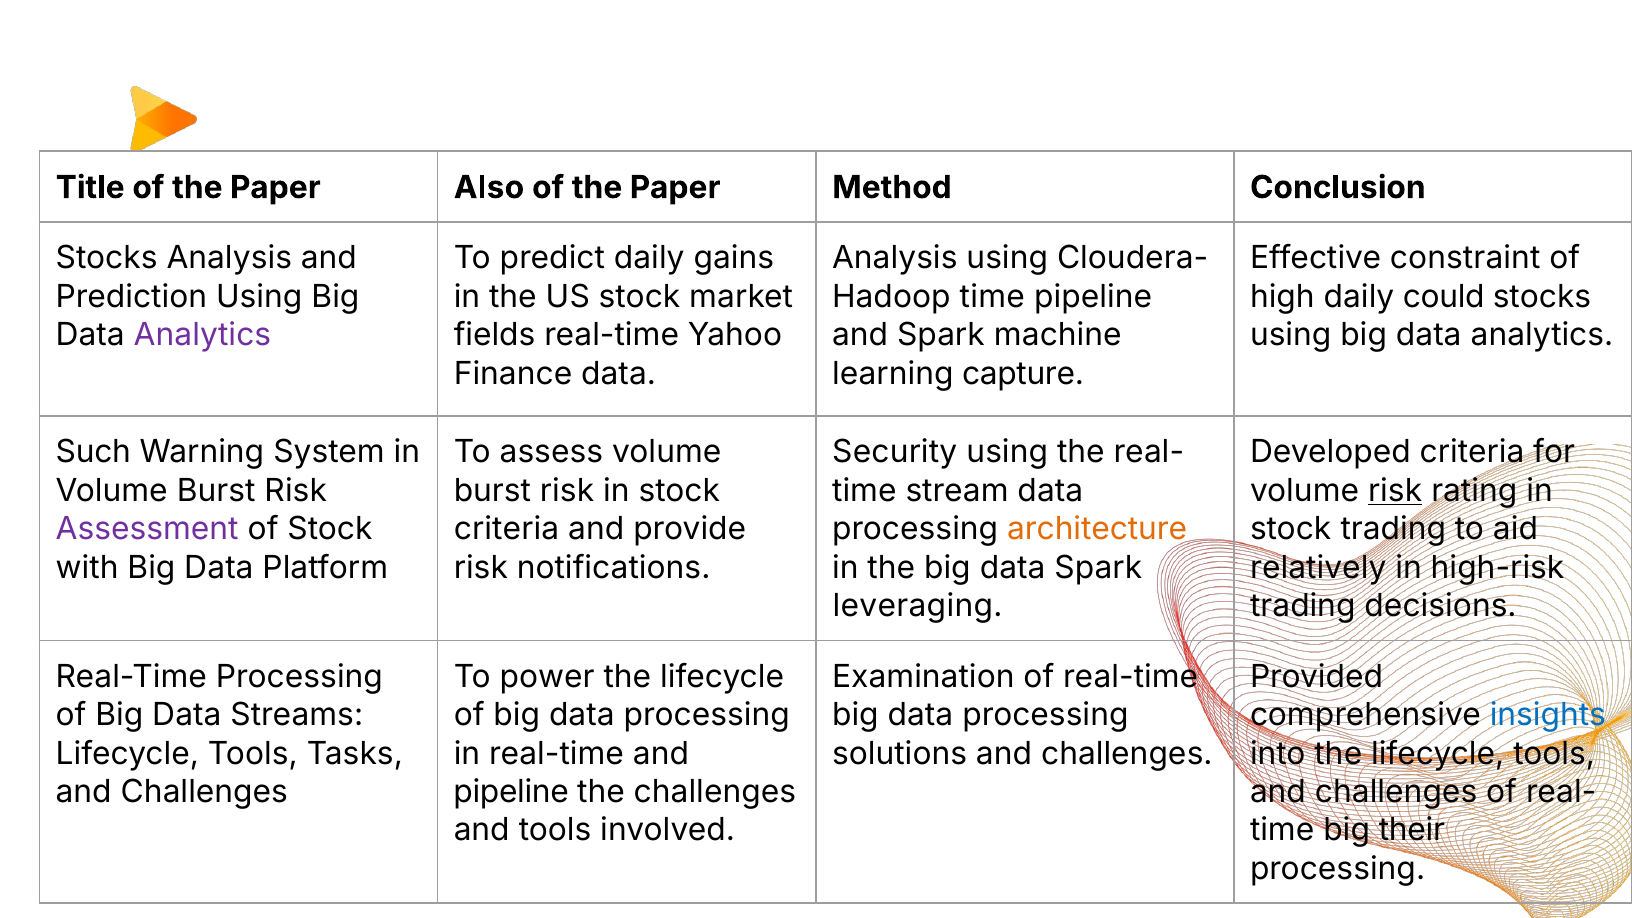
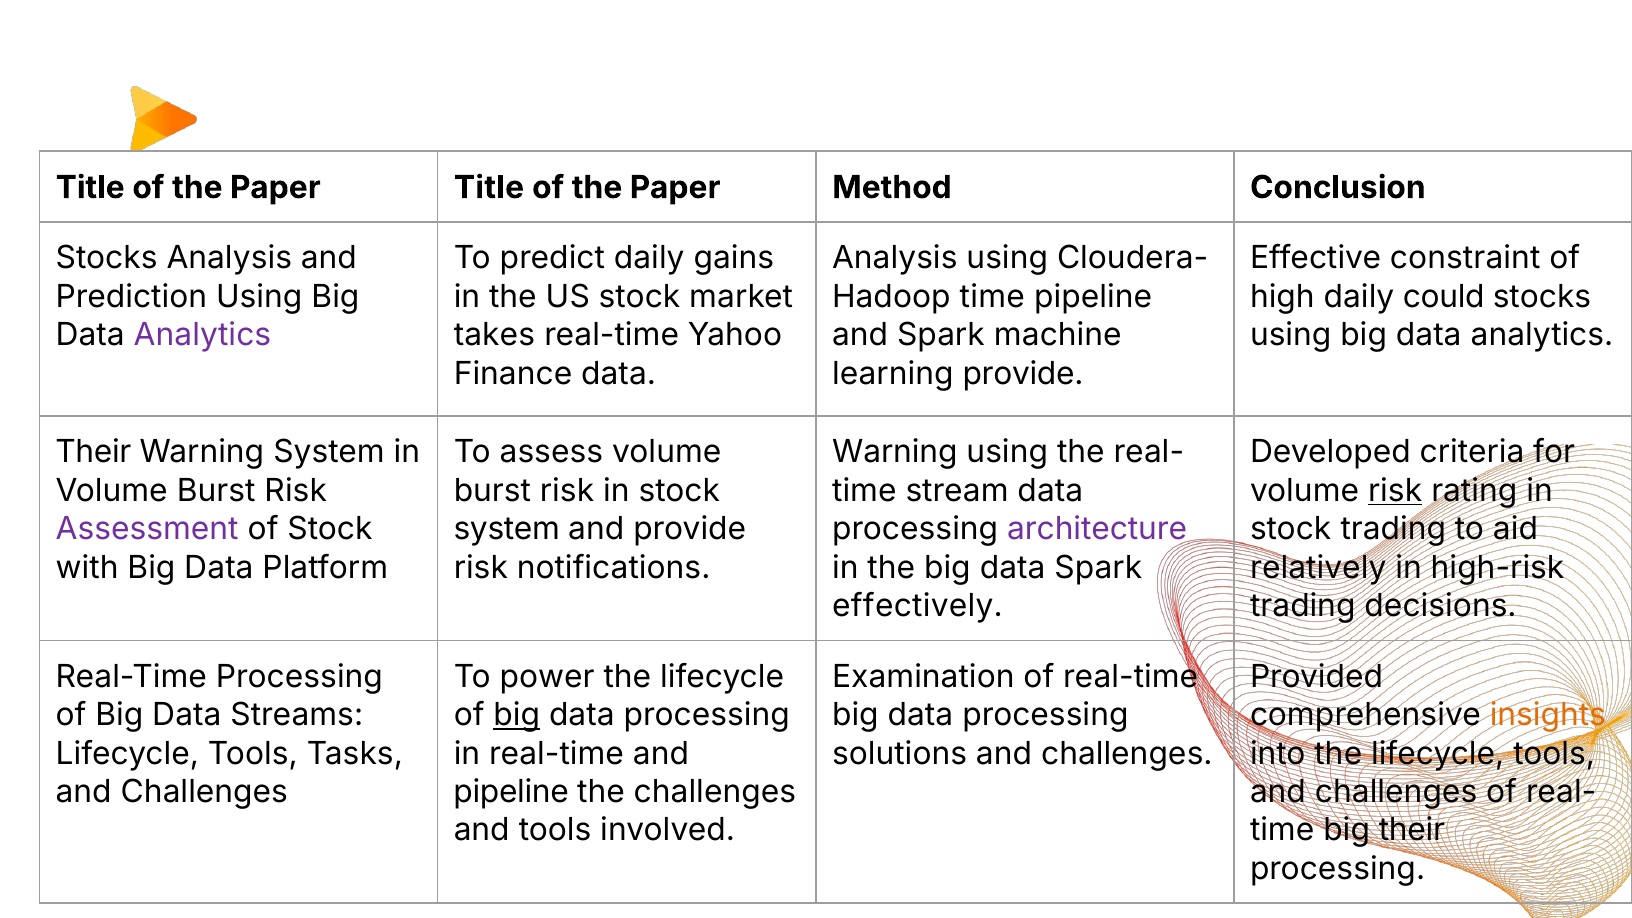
Paper Also: Also -> Title (489, 188)
fields: fields -> takes (494, 335)
learning capture: capture -> provide (1023, 374)
Such: Such -> Their (93, 453)
Security: Security -> Warning (895, 453)
criteria: criteria -> system (507, 529)
architecture colour: orange -> purple (1097, 529)
leveraging: leveraging -> effectively (918, 606)
big underline: none -> present (517, 715)
insights colour: blue -> orange (1548, 715)
